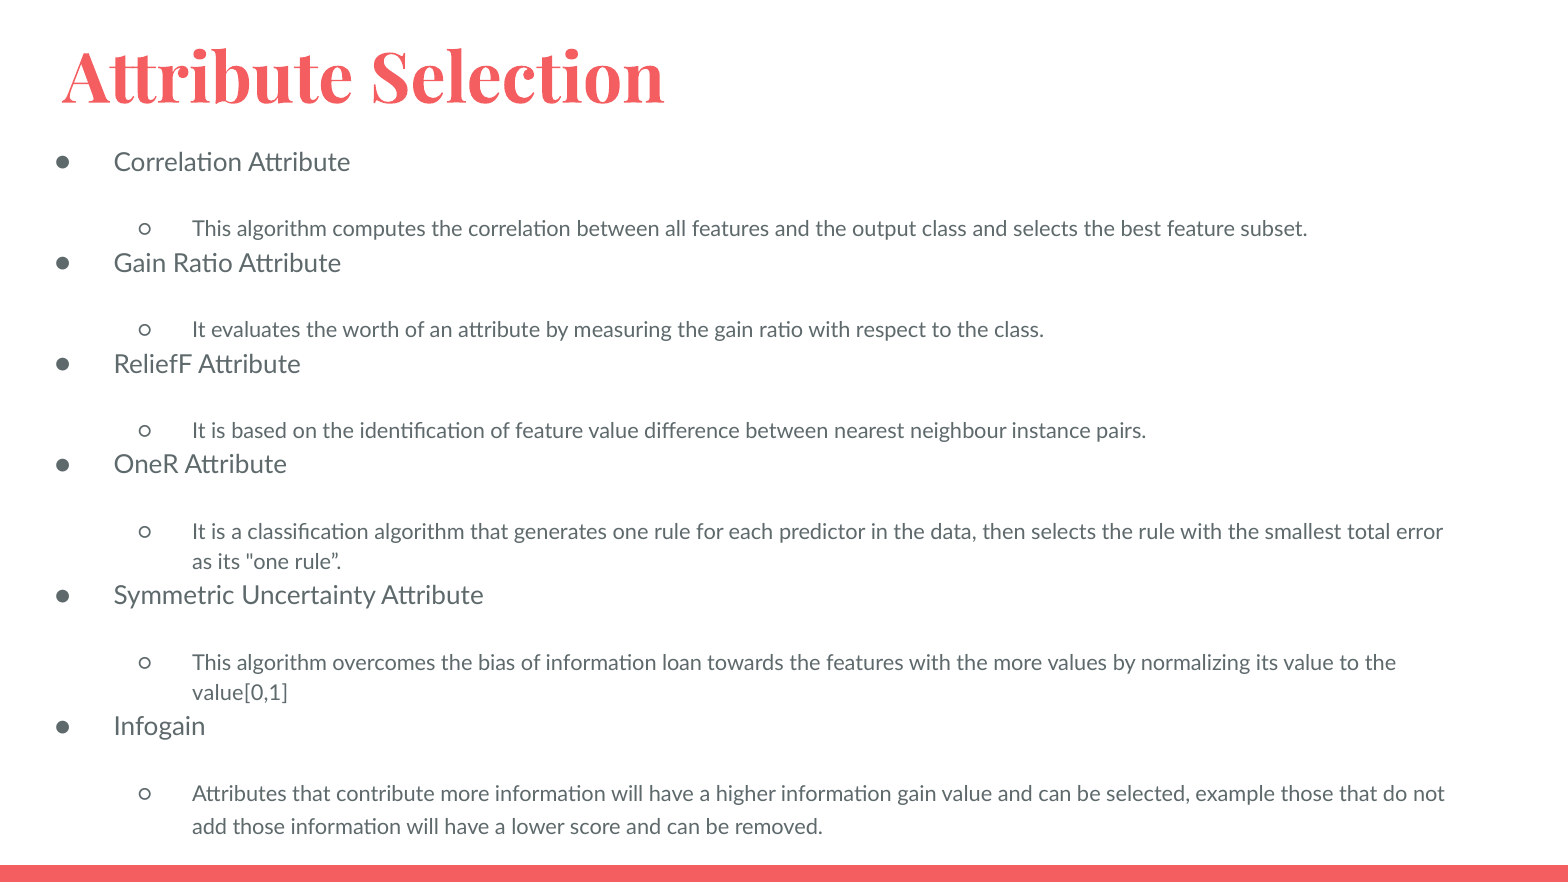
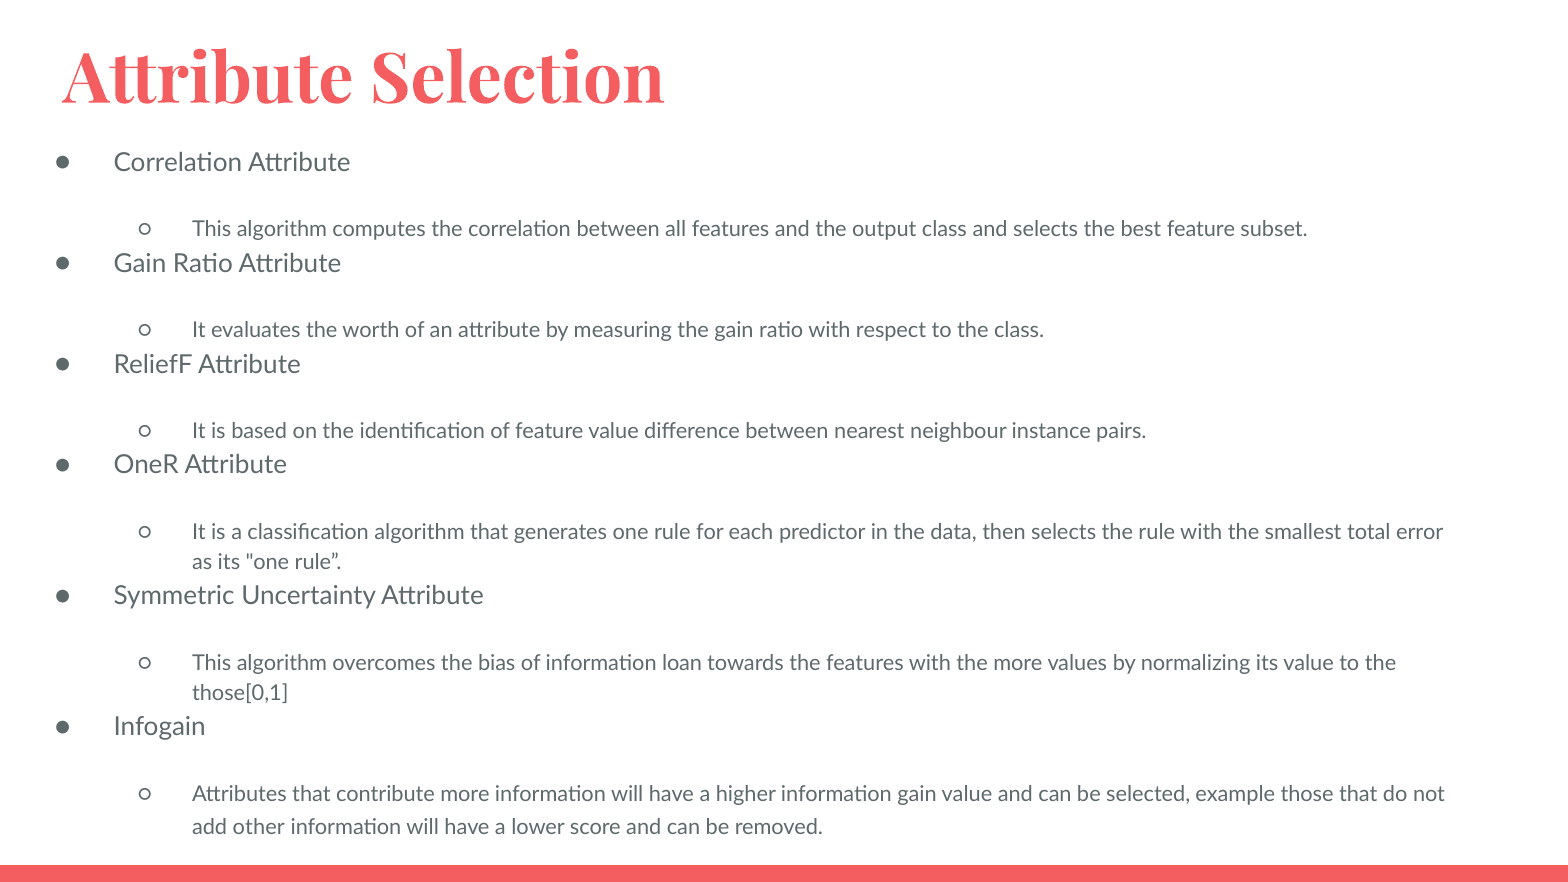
value[0,1: value[0,1 -> those[0,1 (240, 694)
add those: those -> other (259, 827)
